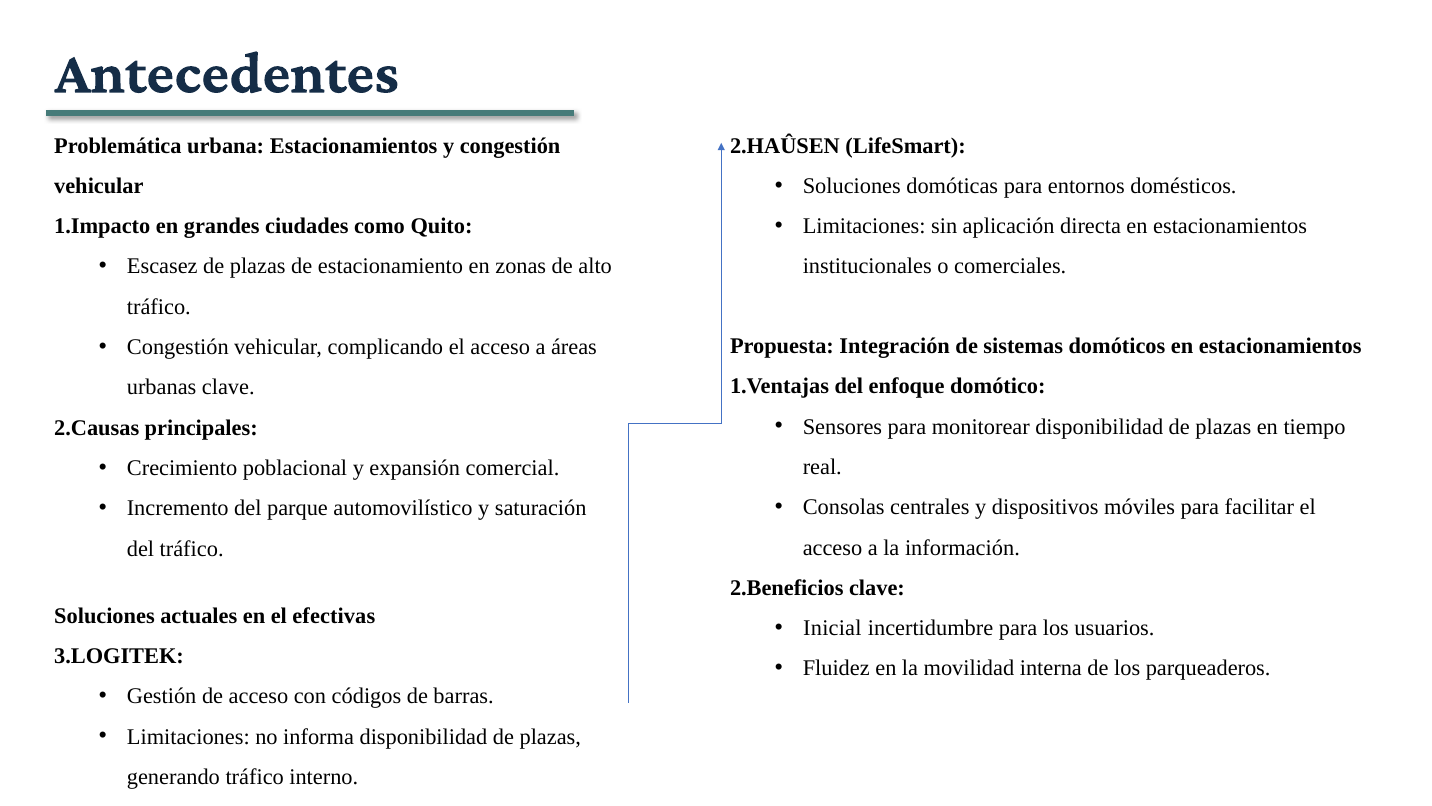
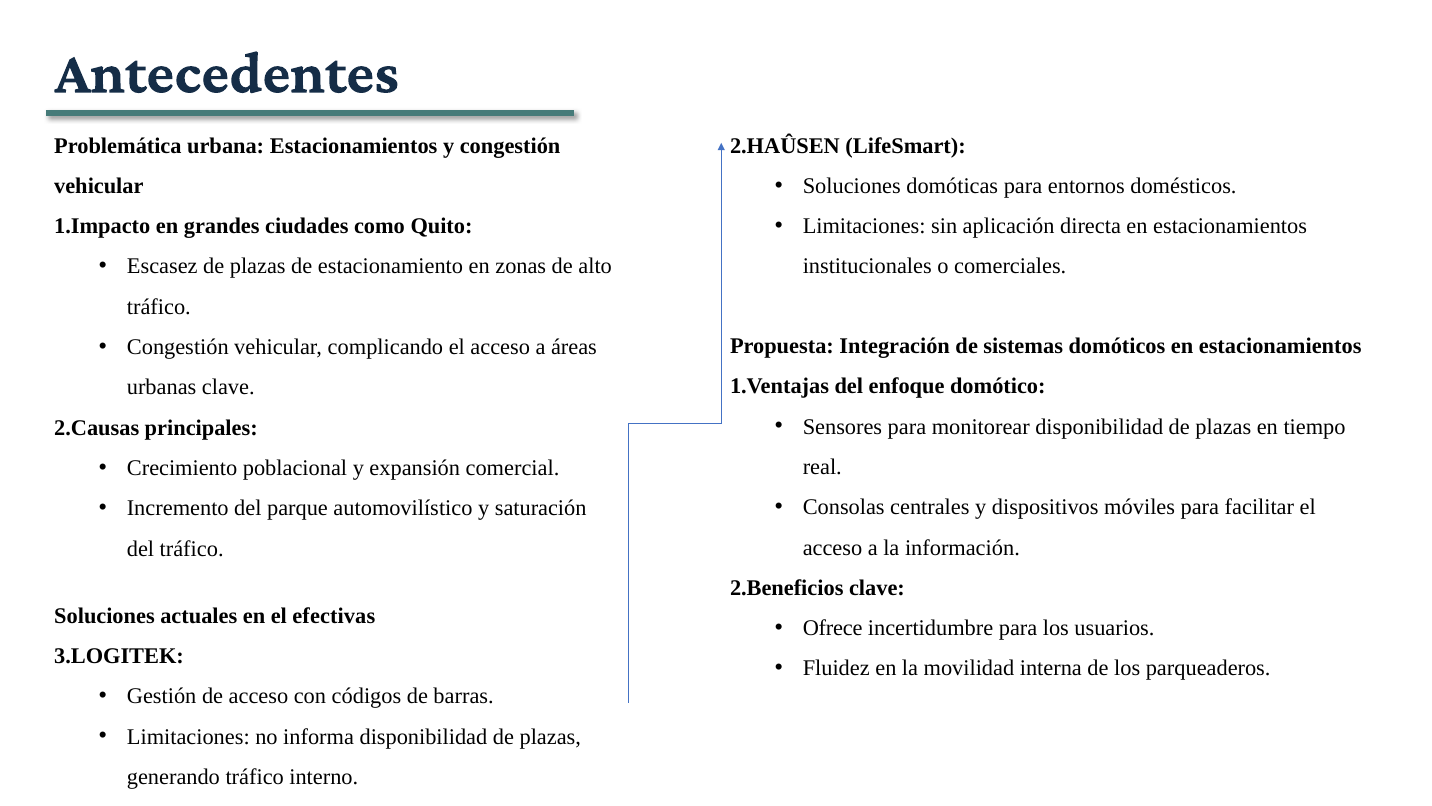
Inicial: Inicial -> Ofrece (833, 628)
